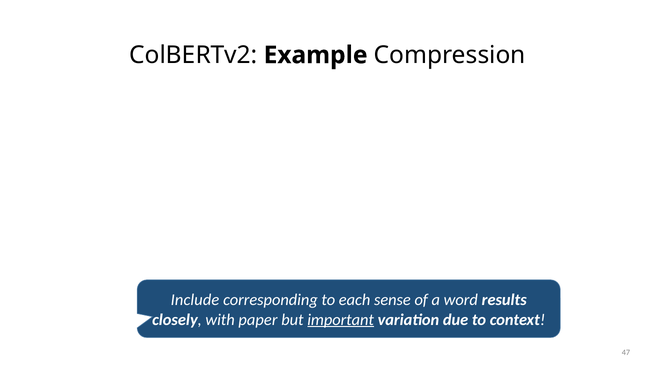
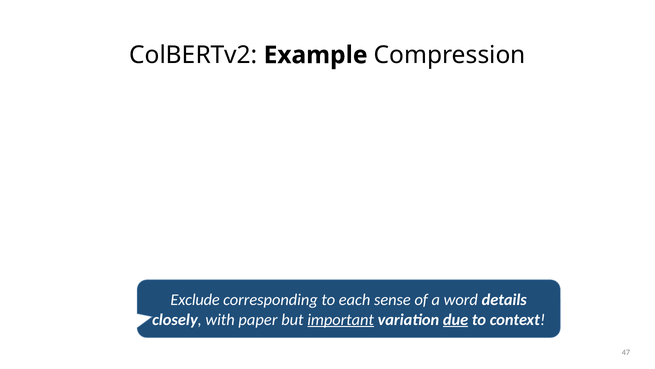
Include: Include -> Exclude (195, 300)
results: results -> details (504, 300)
due underline: none -> present (456, 319)
